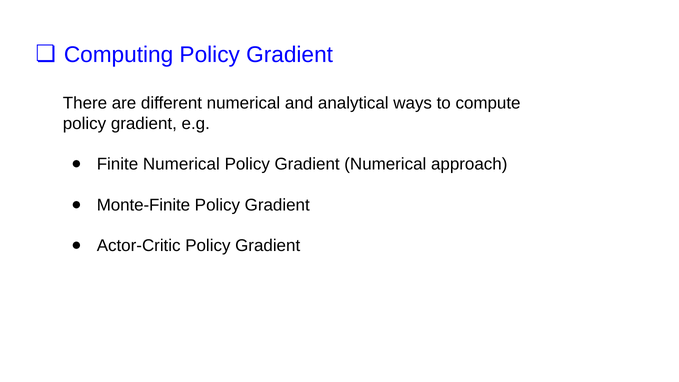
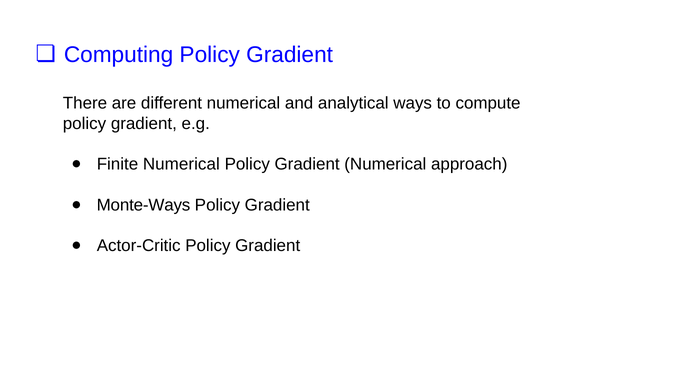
Monte-Finite: Monte-Finite -> Monte-Ways (143, 205)
